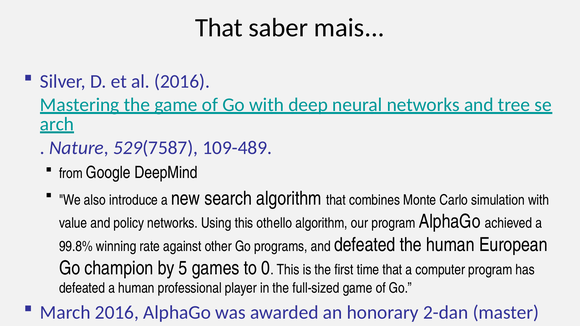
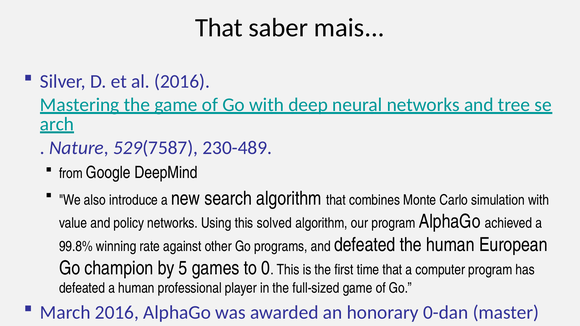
109-489: 109-489 -> 230-489 (237, 148)
othello: othello -> solved (274, 223)
2-dan: 2-dan -> 0-dan (446, 313)
